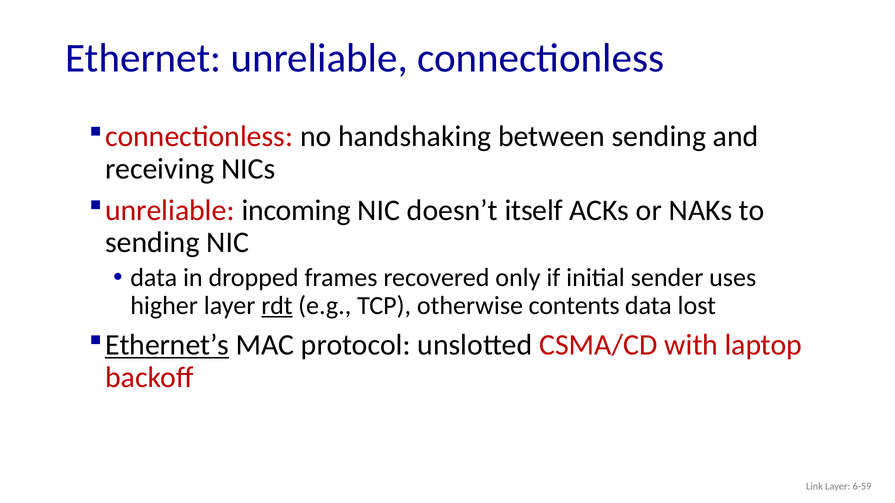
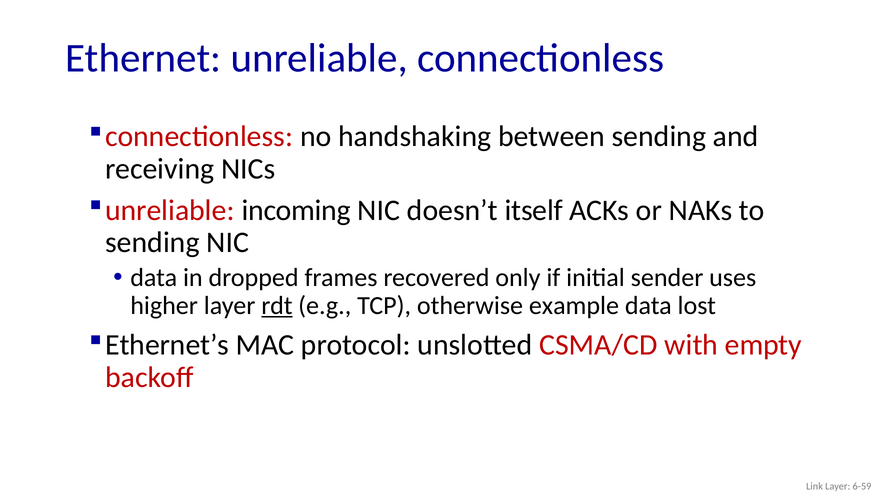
contents: contents -> example (574, 306)
Ethernet’s underline: present -> none (167, 345)
laptop: laptop -> empty (763, 345)
